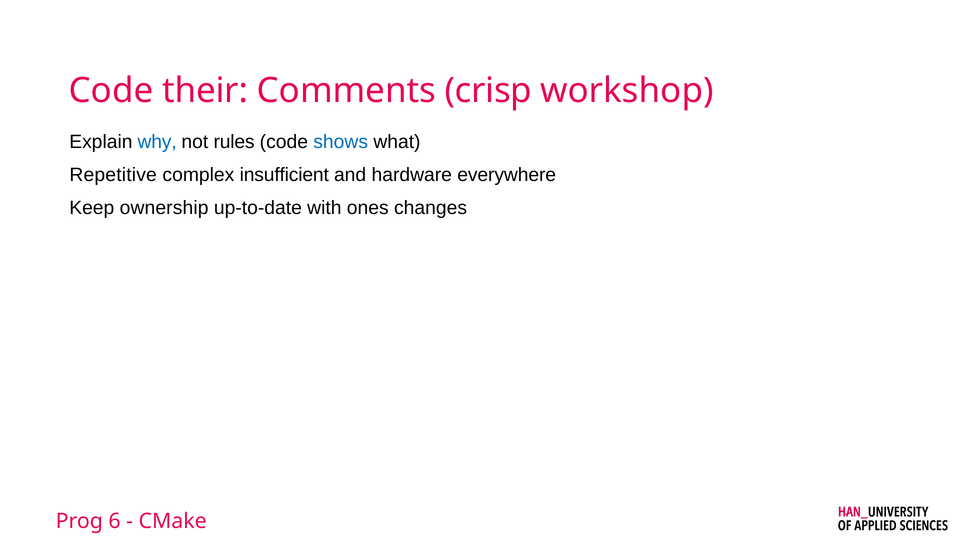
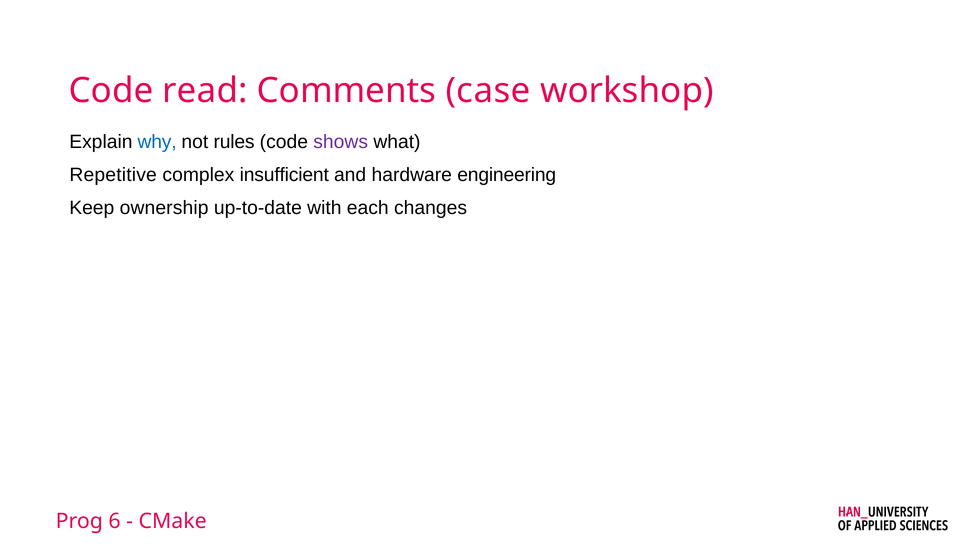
their: their -> read (205, 91)
crisp: crisp -> case (488, 91)
shows colour: blue -> purple (341, 142)
everywhere: everywhere -> engineering (507, 175)
ones: ones -> each (368, 208)
